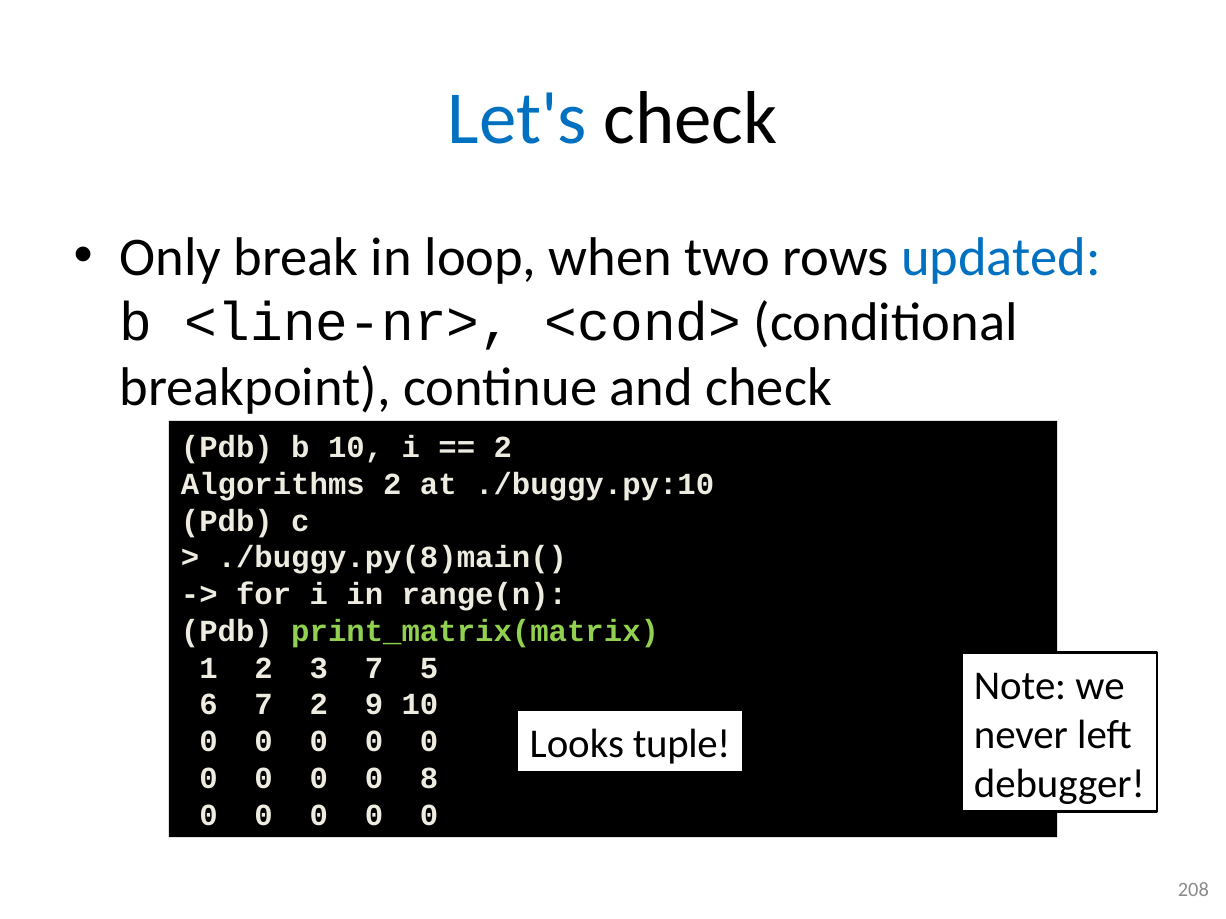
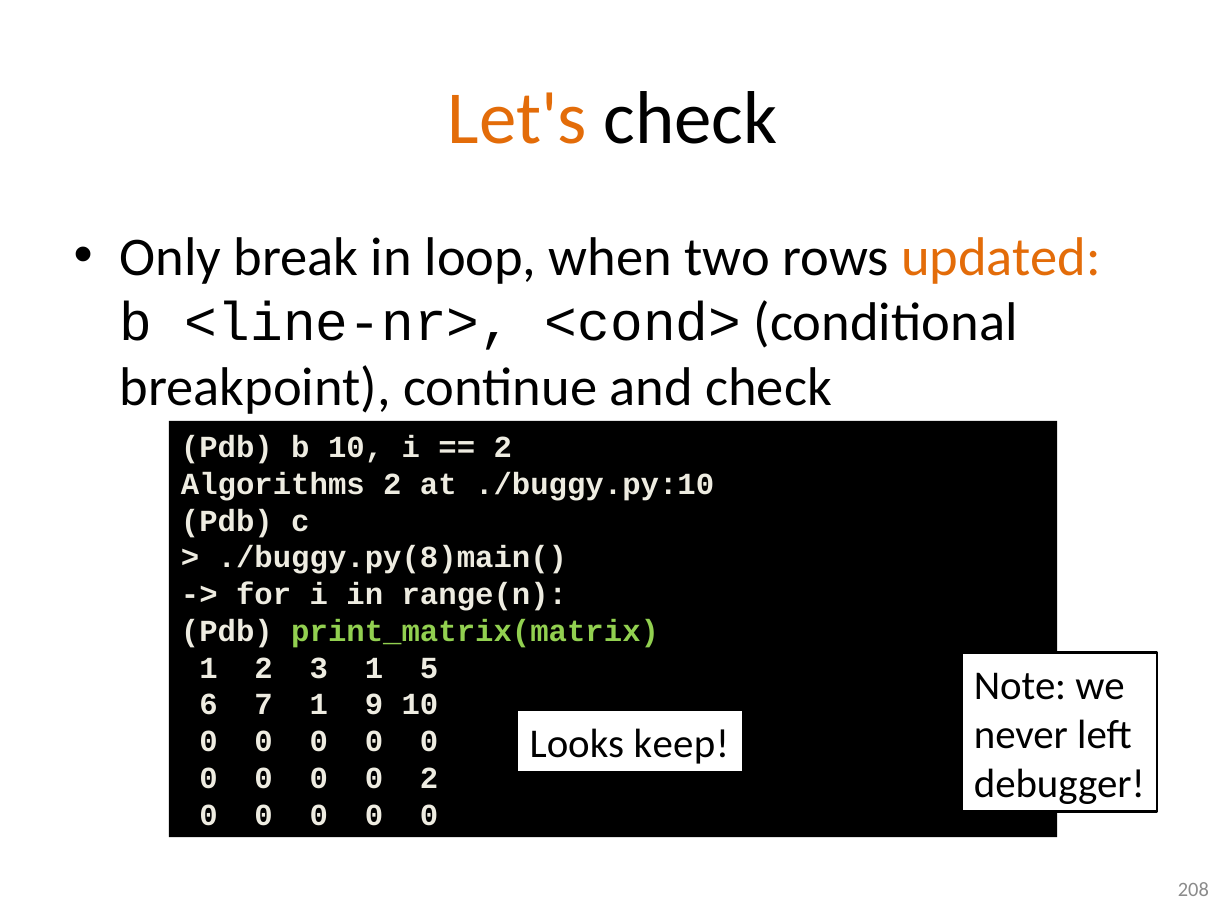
Let's colour: blue -> orange (517, 119)
updated colour: blue -> orange (1001, 257)
3 7: 7 -> 1 (374, 668)
7 2: 2 -> 1 (319, 705)
tuple: tuple -> keep (681, 744)
0 8: 8 -> 2 (429, 779)
